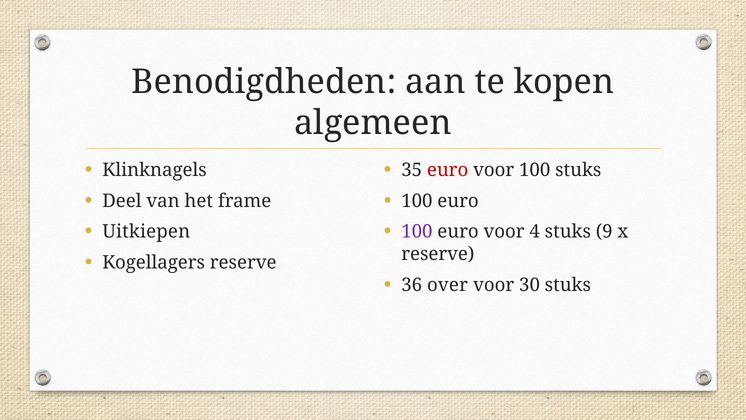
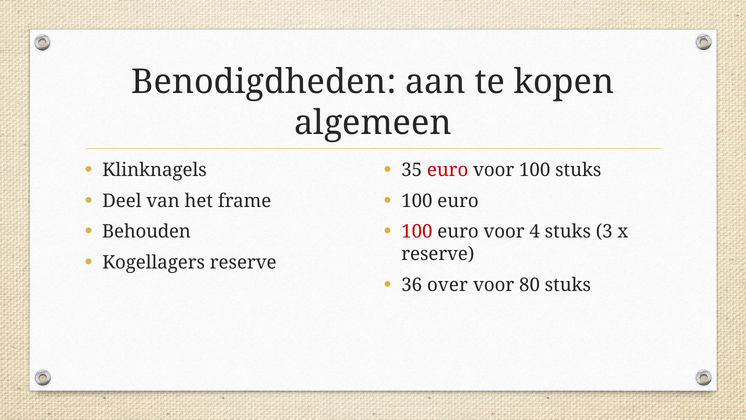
Uitkiepen: Uitkiepen -> Behouden (146, 232)
100 colour: purple -> red (417, 232)
9: 9 -> 3 (604, 232)
30: 30 -> 80 (530, 285)
